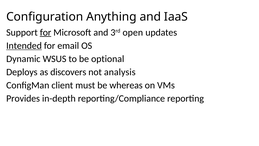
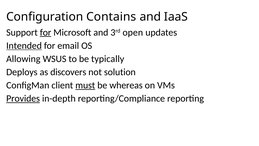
Anything: Anything -> Contains (111, 17)
Dynamic: Dynamic -> Allowing (23, 59)
optional: optional -> typically (108, 59)
analysis: analysis -> solution (120, 72)
must underline: none -> present (85, 85)
Provides underline: none -> present (23, 98)
